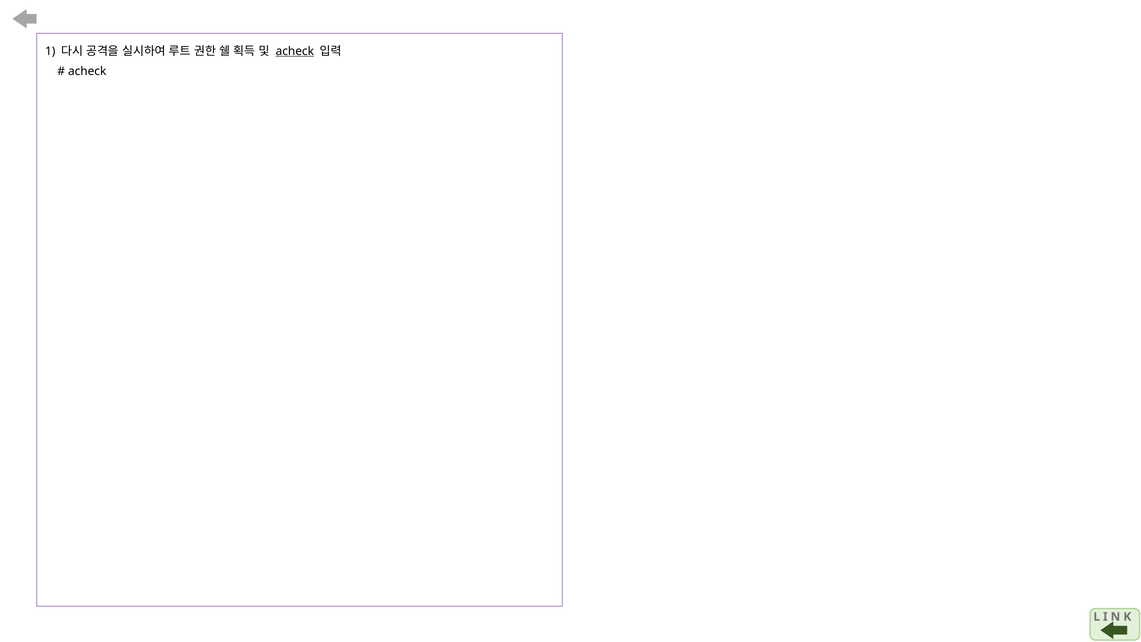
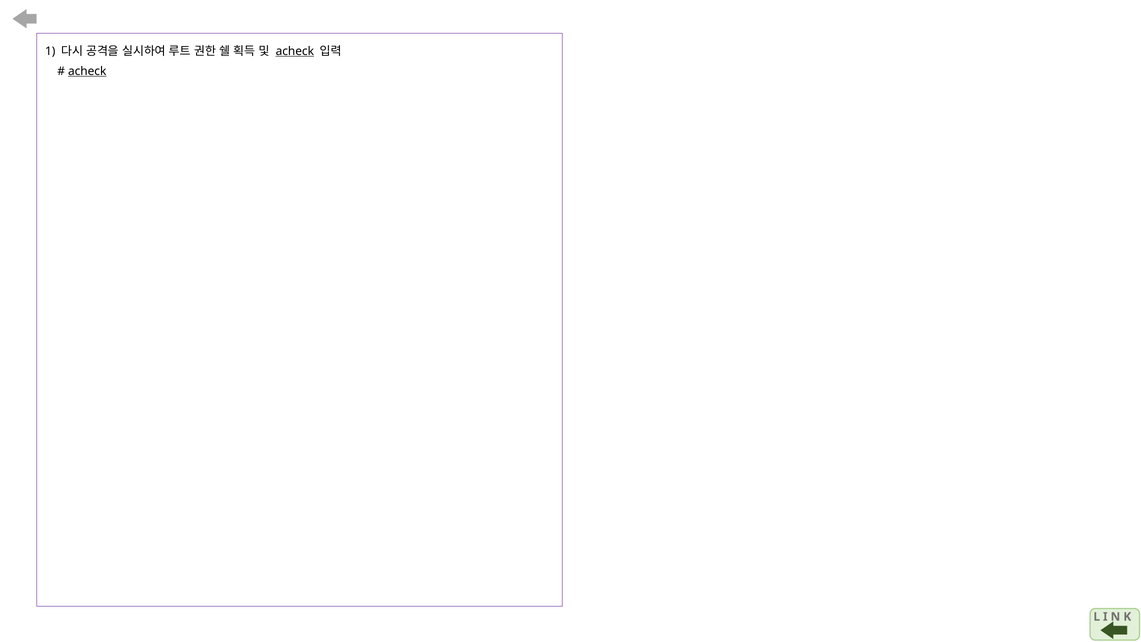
acheck underline: none -> present (87, 71)
